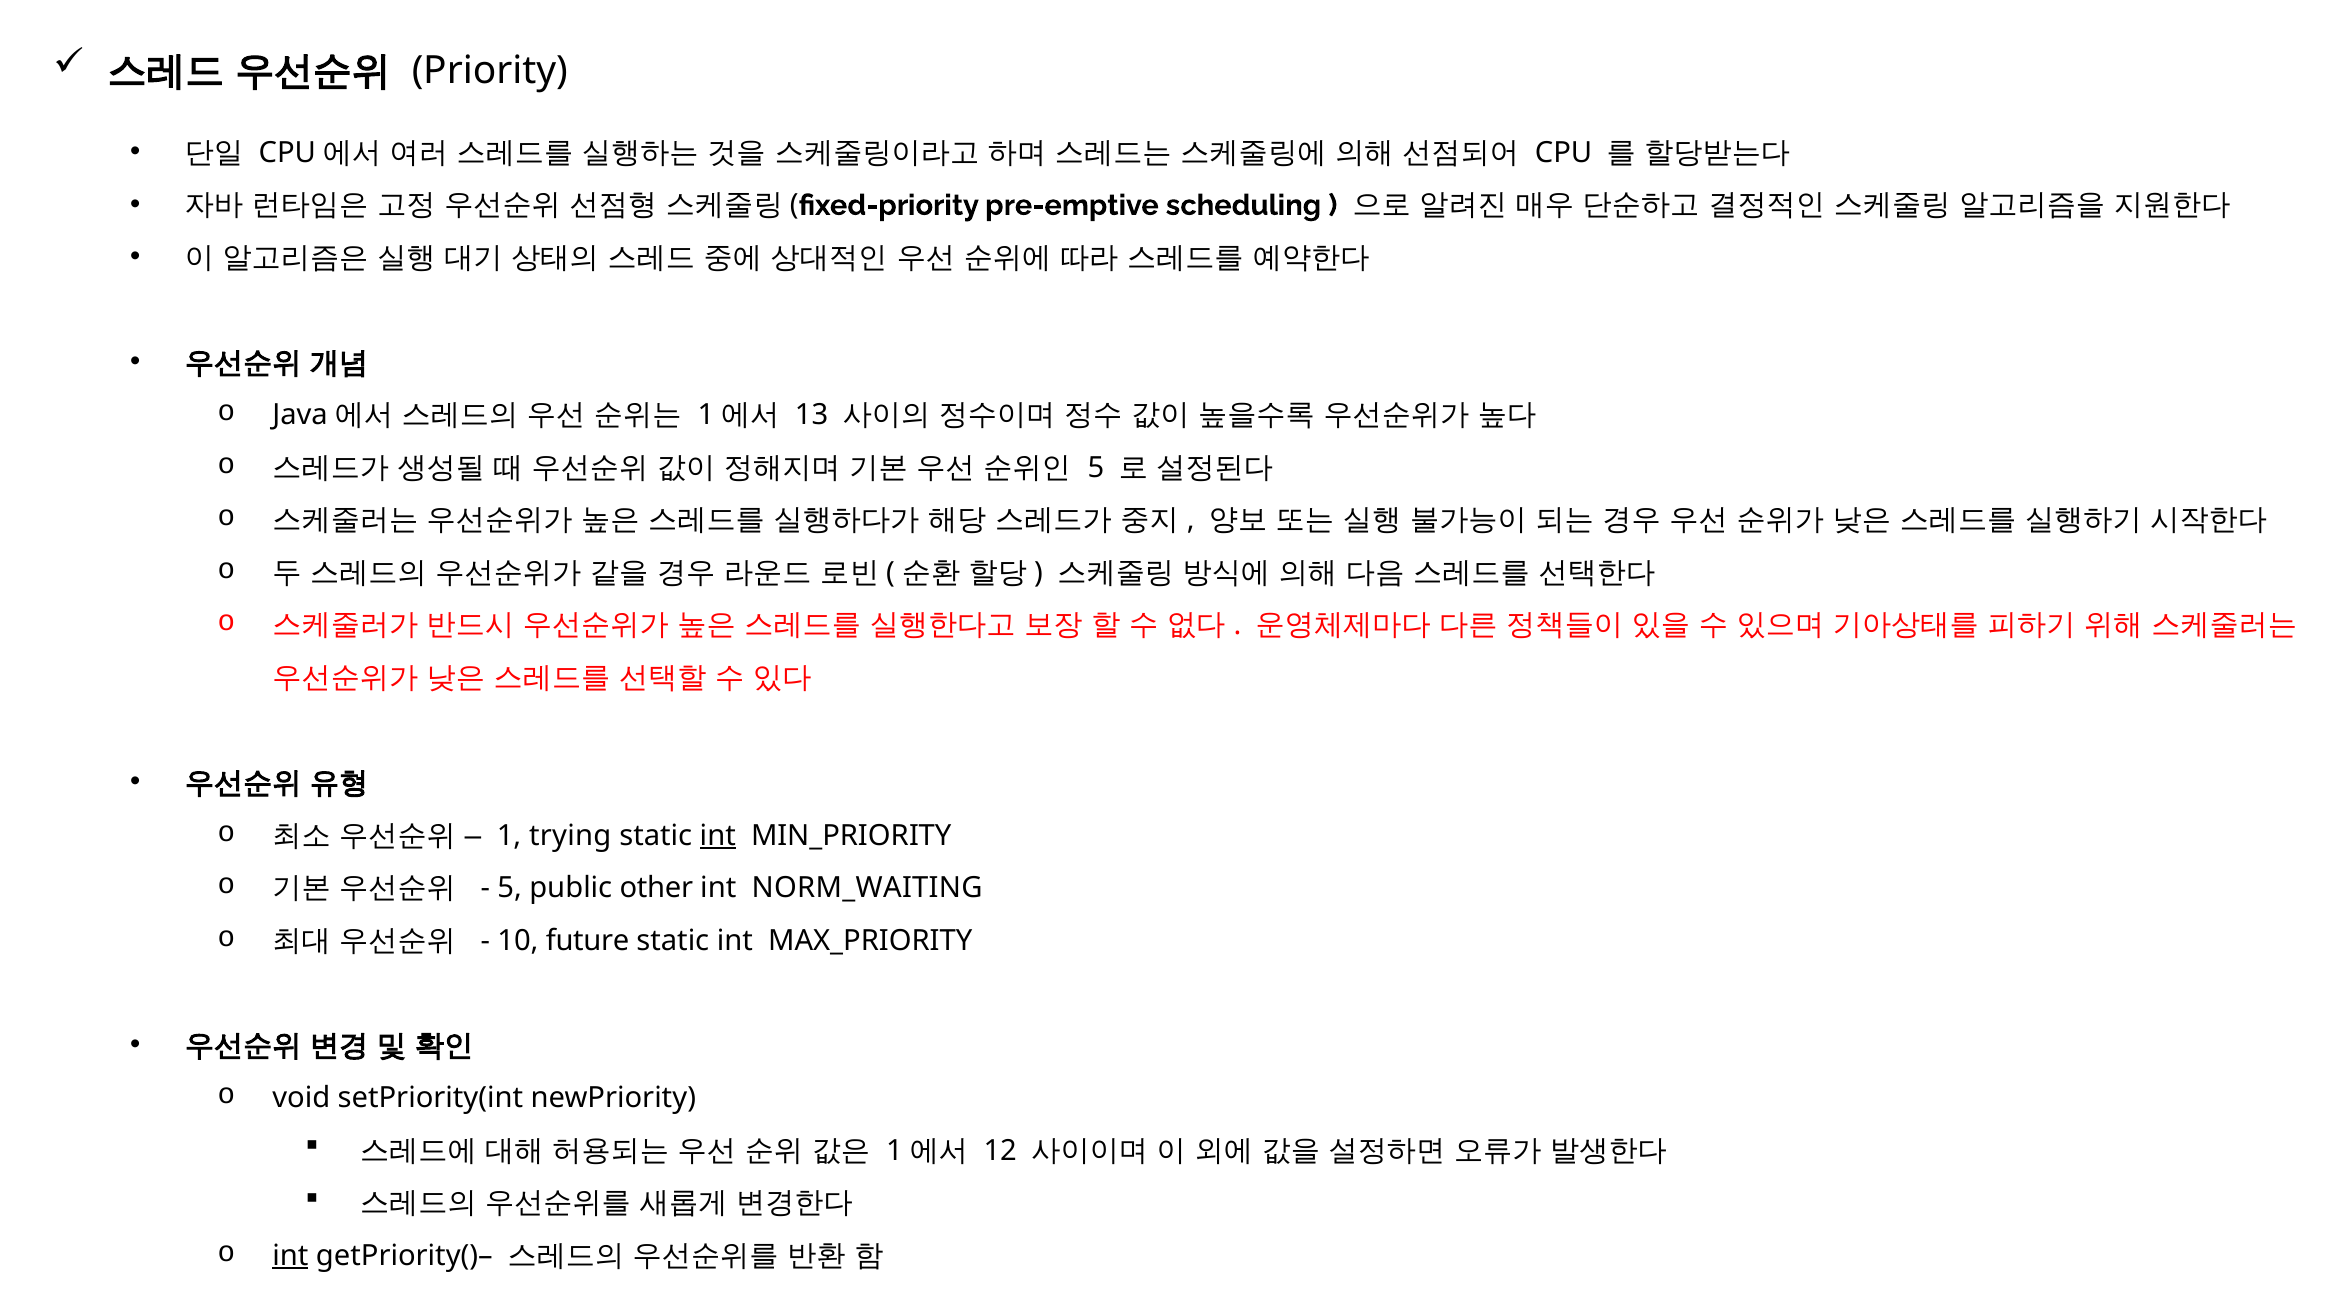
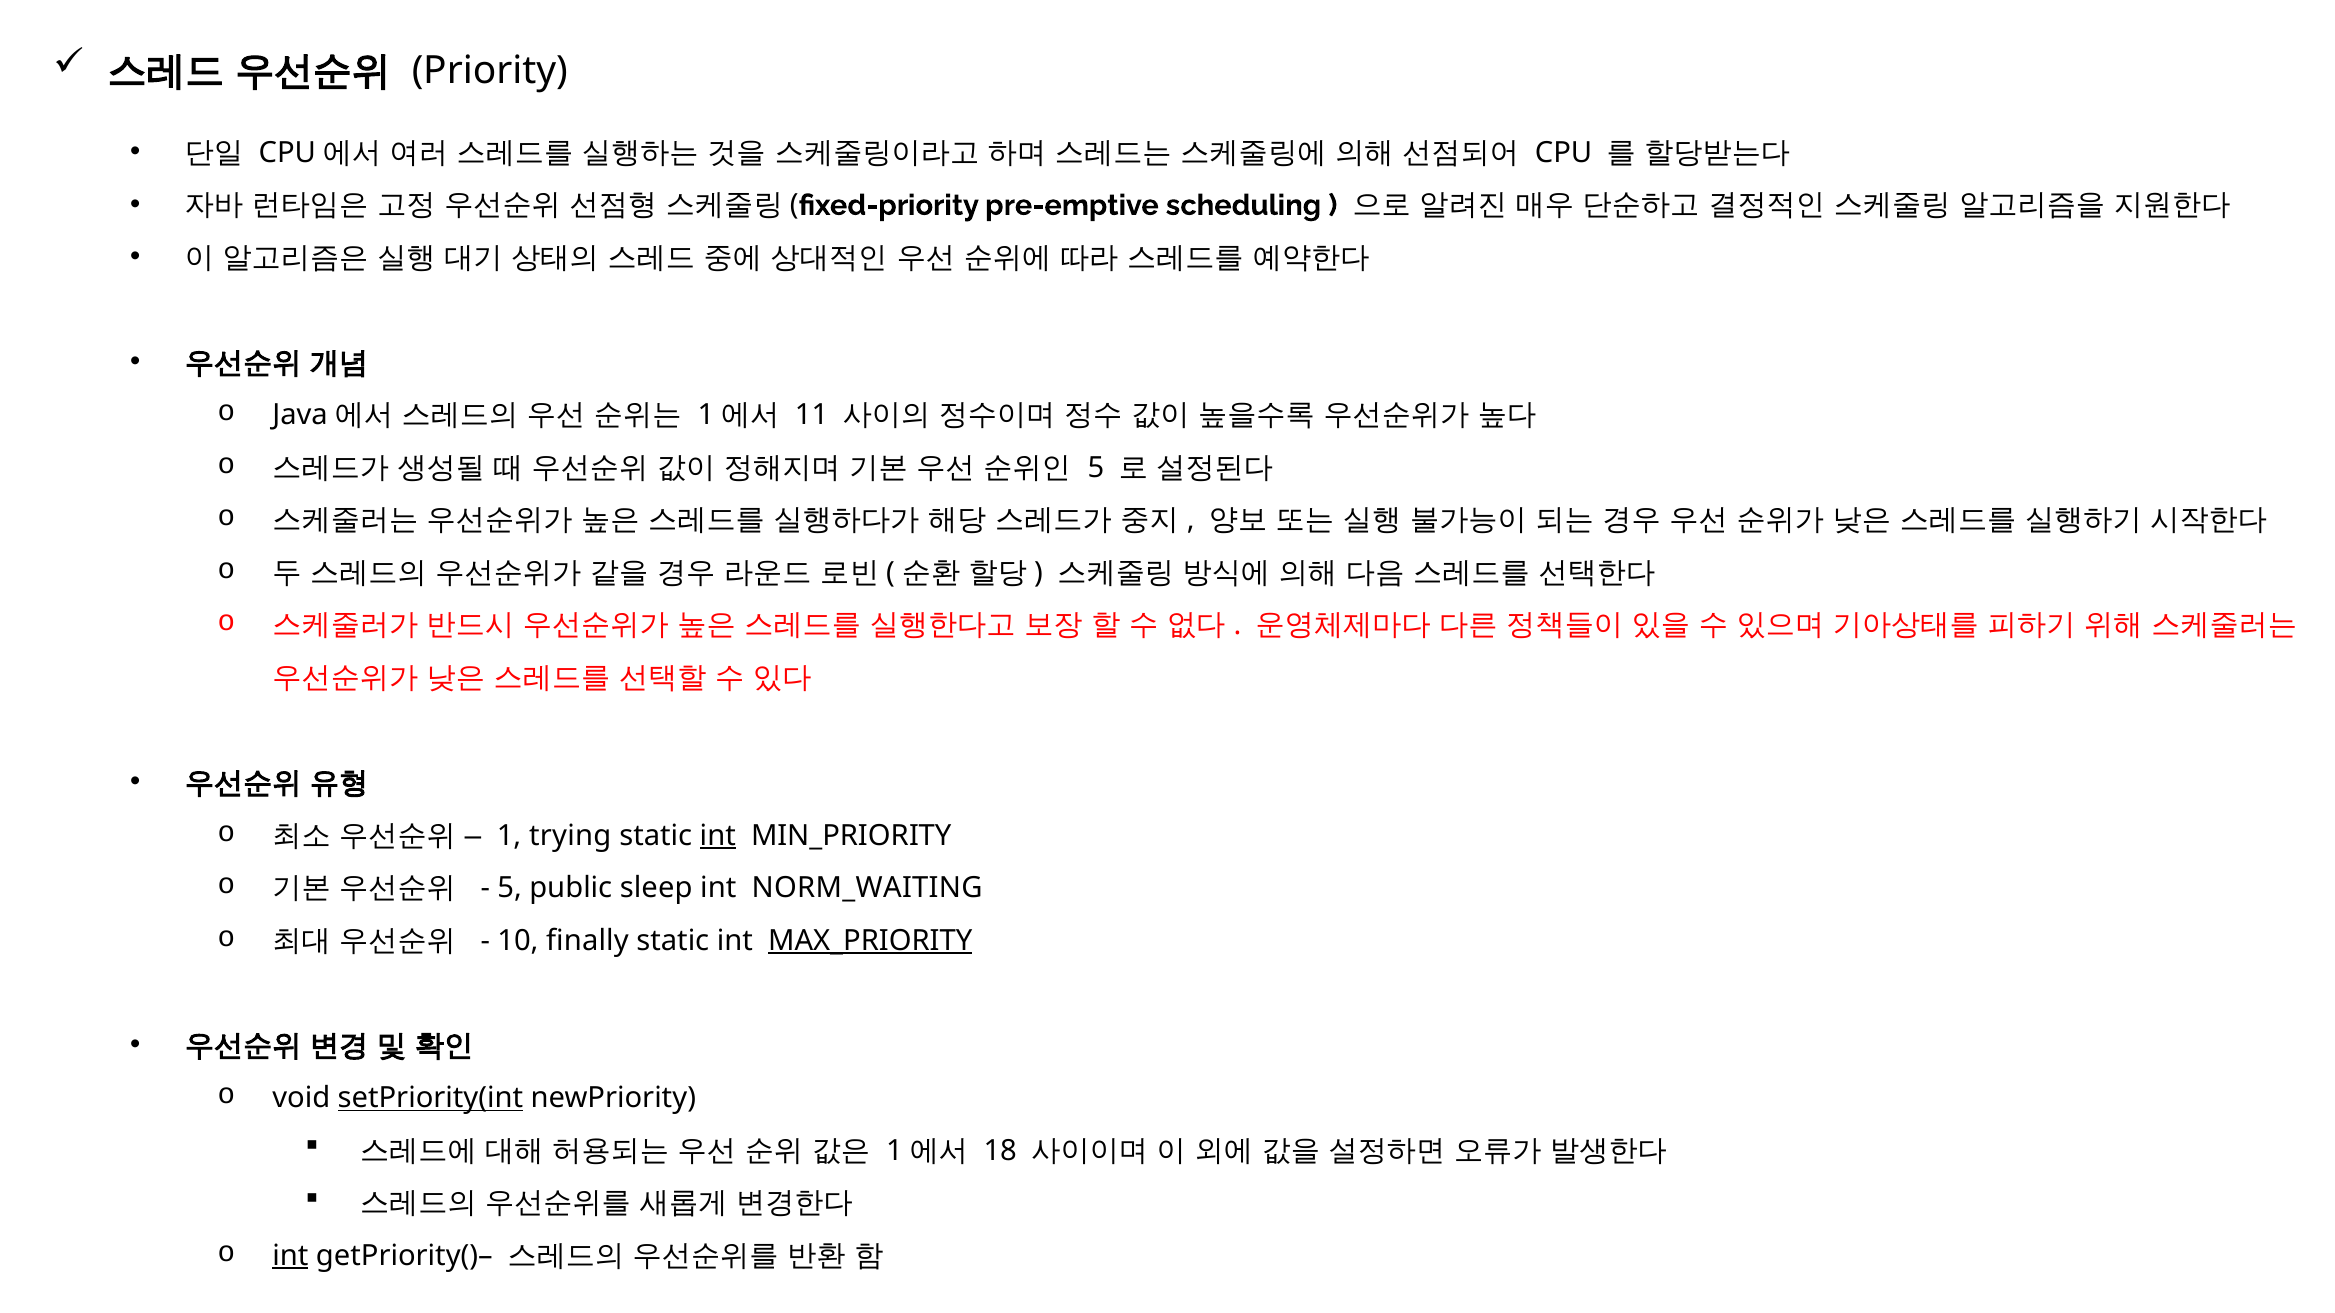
13: 13 -> 11 (812, 415)
other: other -> sleep (656, 888)
future: future -> finally (587, 941)
MAX_PRIORITY underline: none -> present (870, 941)
setPriority(int underline: none -> present (430, 1098)
12: 12 -> 18 (1000, 1151)
